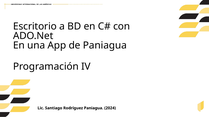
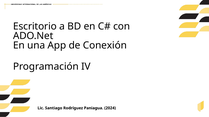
de Paniagua: Paniagua -> Conexión (105, 45)
